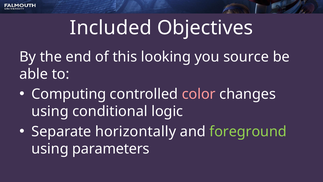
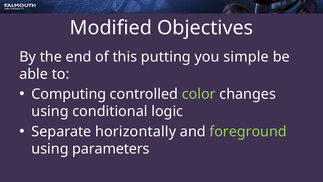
Included: Included -> Modified (111, 28)
looking: looking -> putting (166, 57)
source: source -> simple (246, 57)
color colour: pink -> light green (199, 94)
